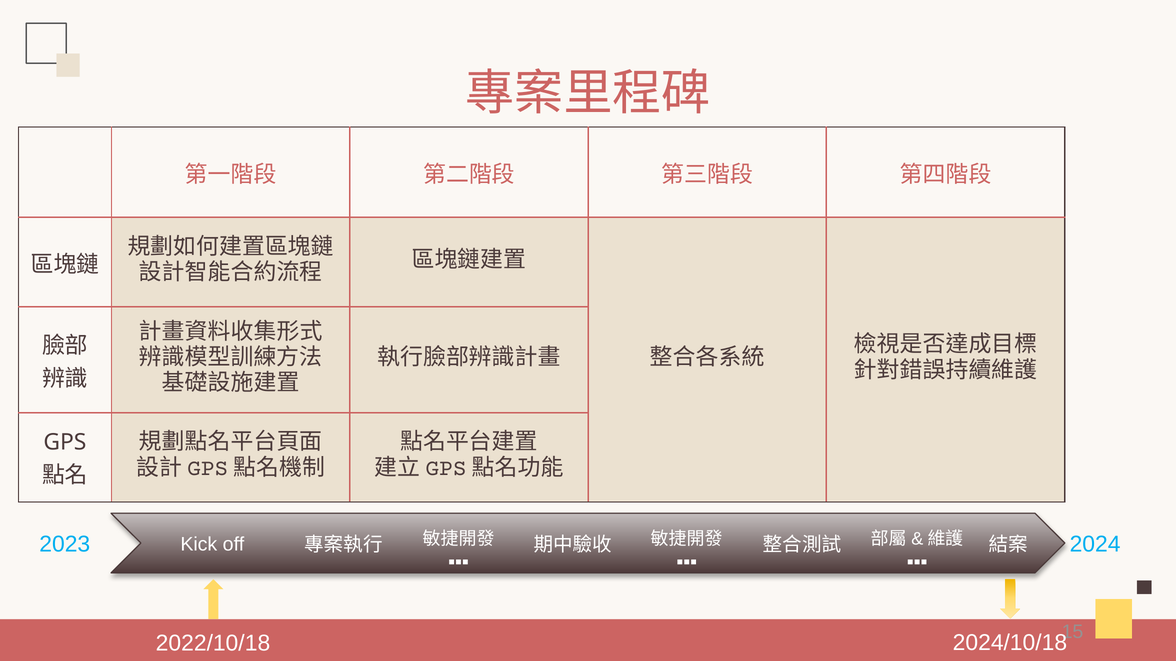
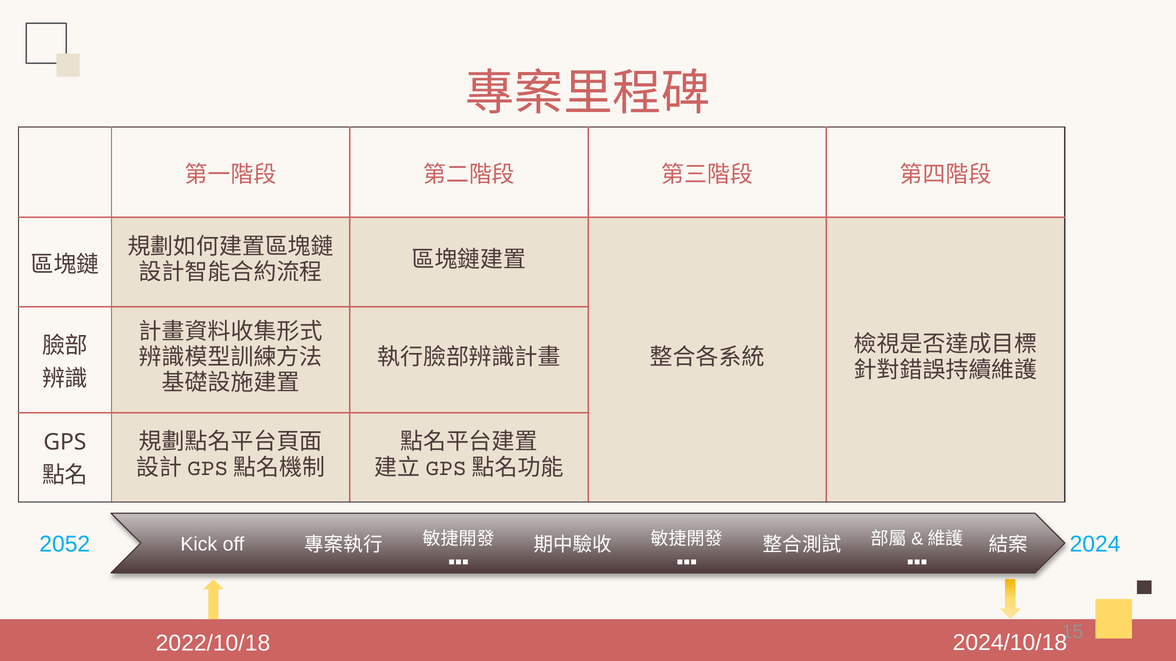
2023: 2023 -> 2052 (65, 545)
